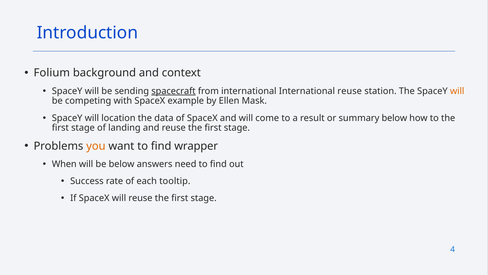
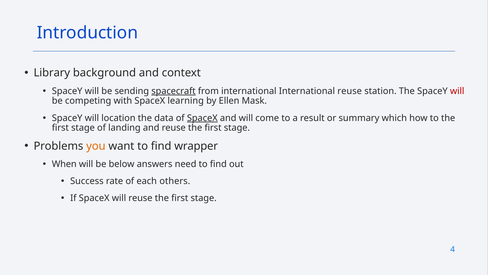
Folium: Folium -> Library (52, 73)
will colour: orange -> red (457, 91)
example: example -> learning (186, 101)
SpaceX underline: none -> present (202, 118)
summary below: below -> which (394, 118)
tooltip: tooltip -> others (175, 181)
